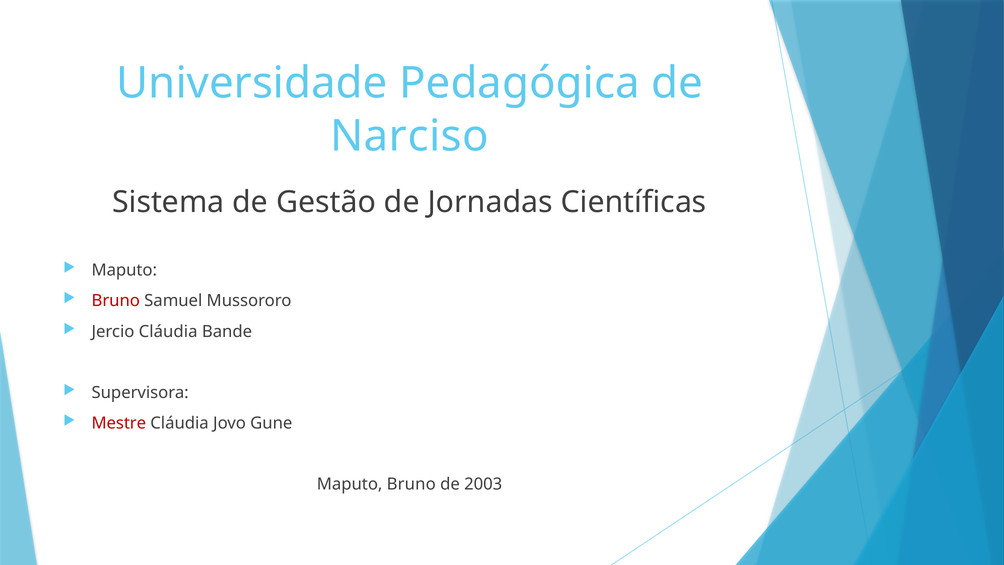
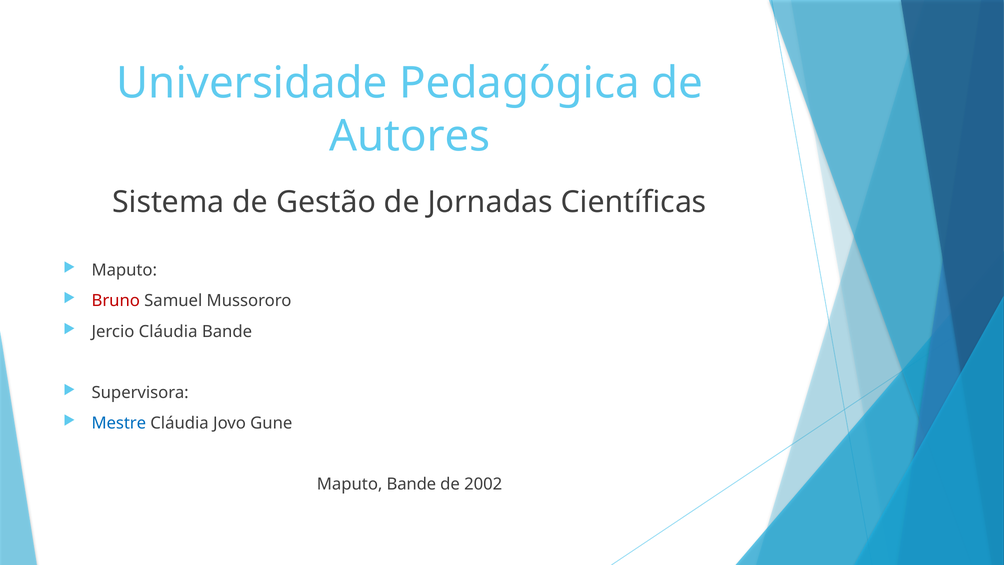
Narciso: Narciso -> Autores (410, 136)
Mestre colour: red -> blue (119, 423)
Maputo Bruno: Bruno -> Bande (411, 484)
2003: 2003 -> 2002 (483, 484)
